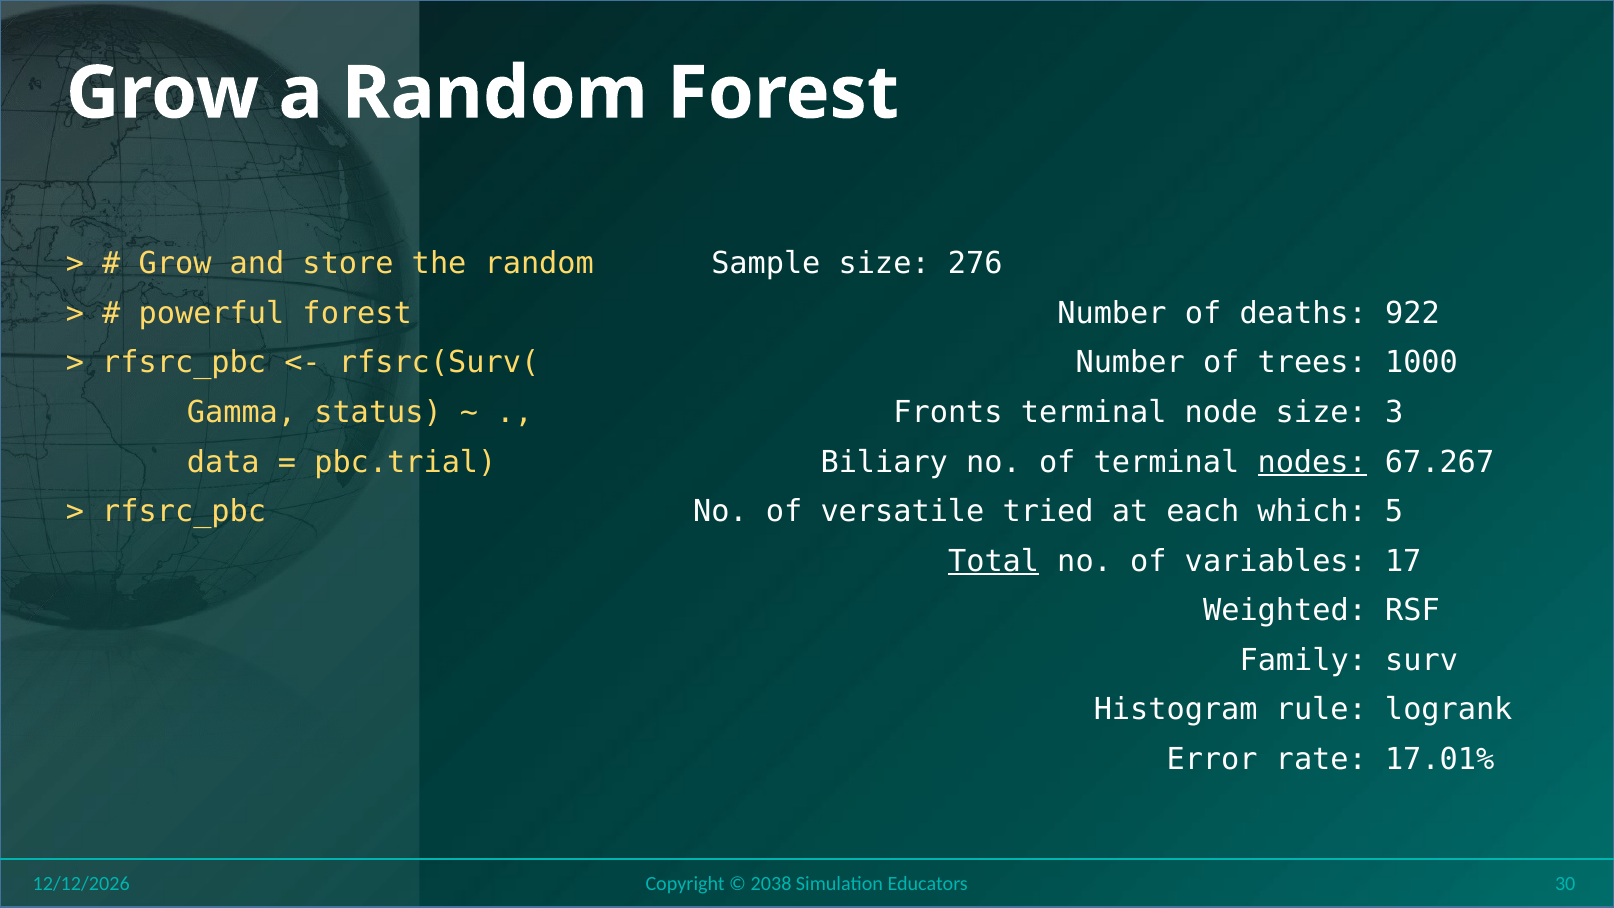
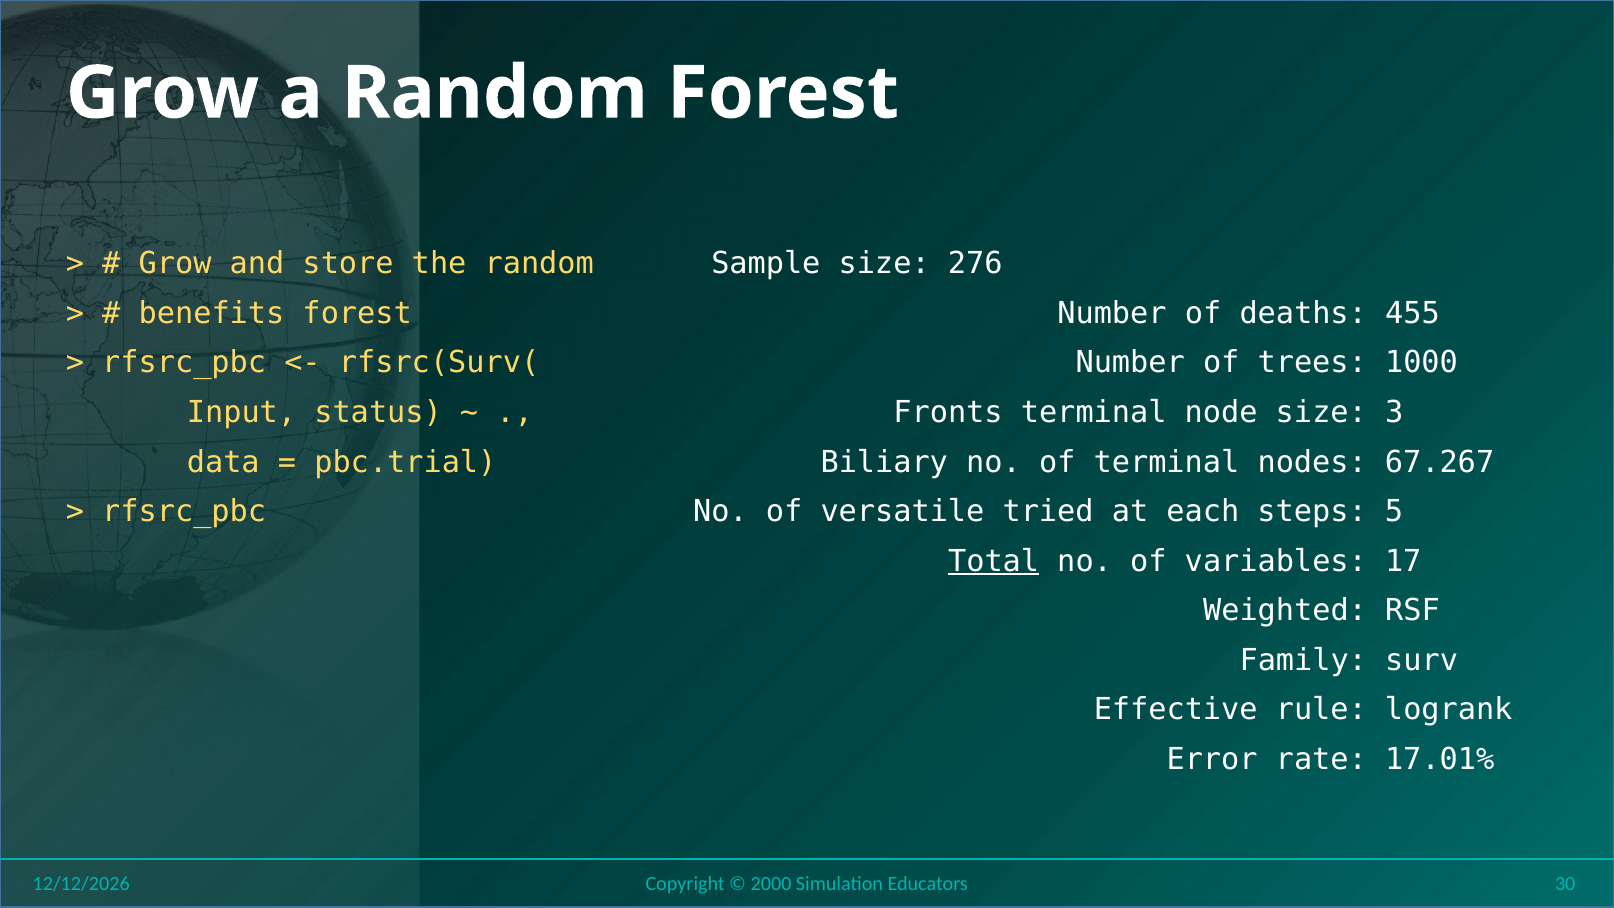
powerful: powerful -> benefits (212, 313)
922: 922 -> 455 (1412, 313)
Gamma: Gamma -> Input (242, 412)
nodes underline: present -> none (1312, 462)
which: which -> steps (1312, 511)
Histogram: Histogram -> Effective (1176, 710)
2038: 2038 -> 2000 (771, 884)
